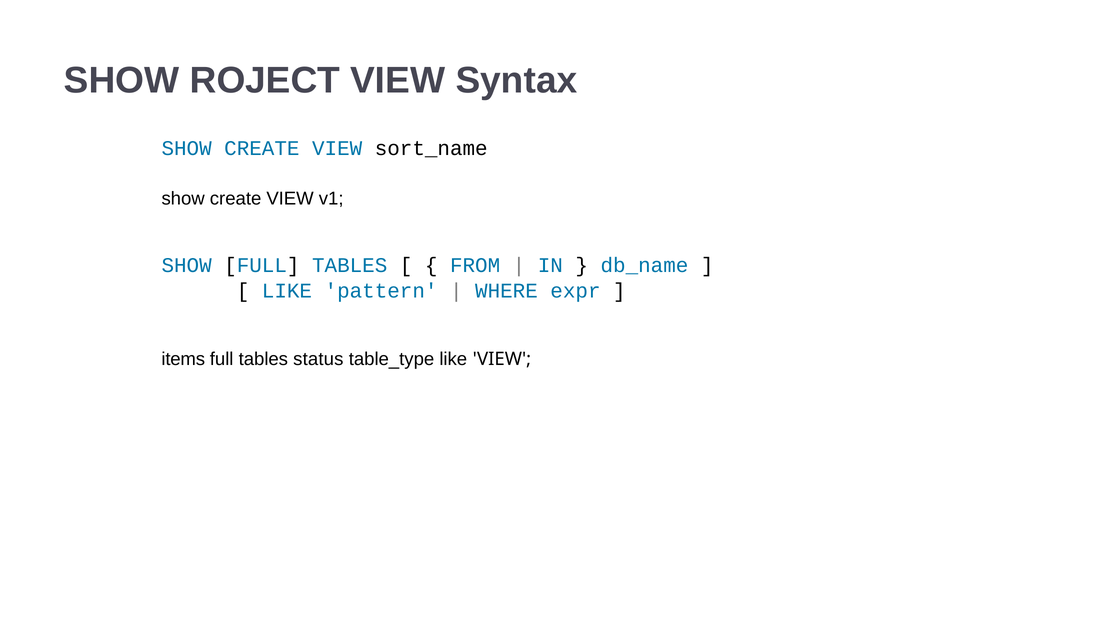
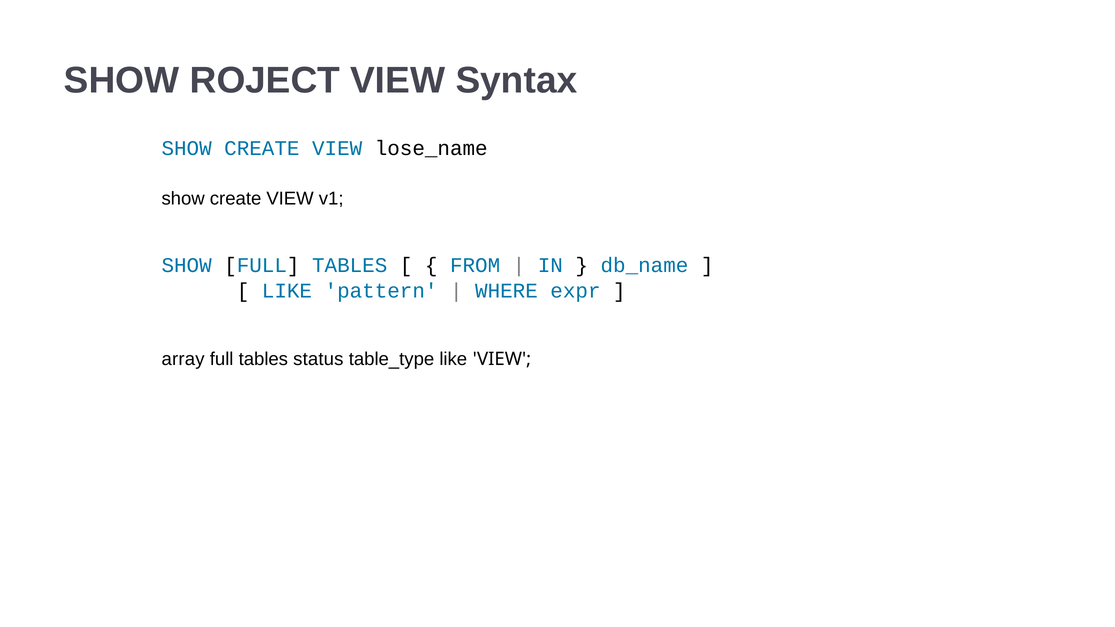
sort_name: sort_name -> lose_name (431, 148)
items: items -> array (183, 359)
